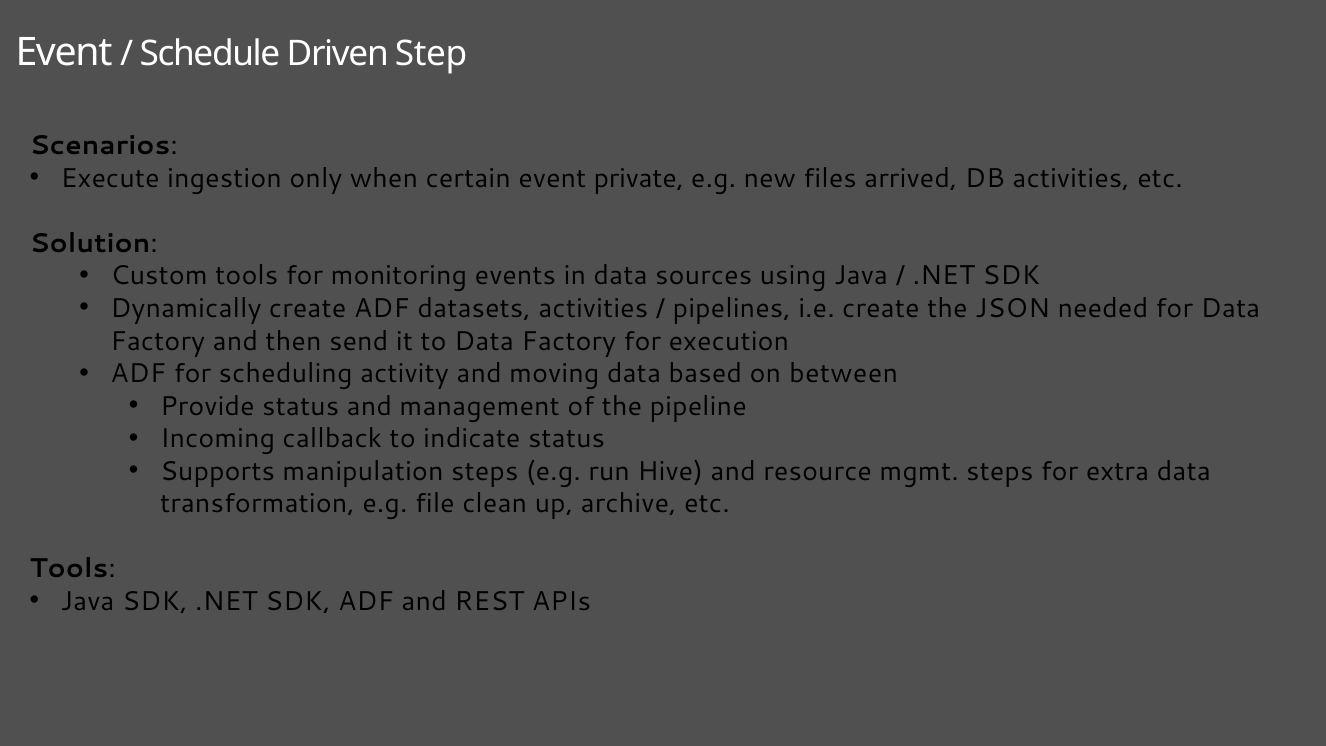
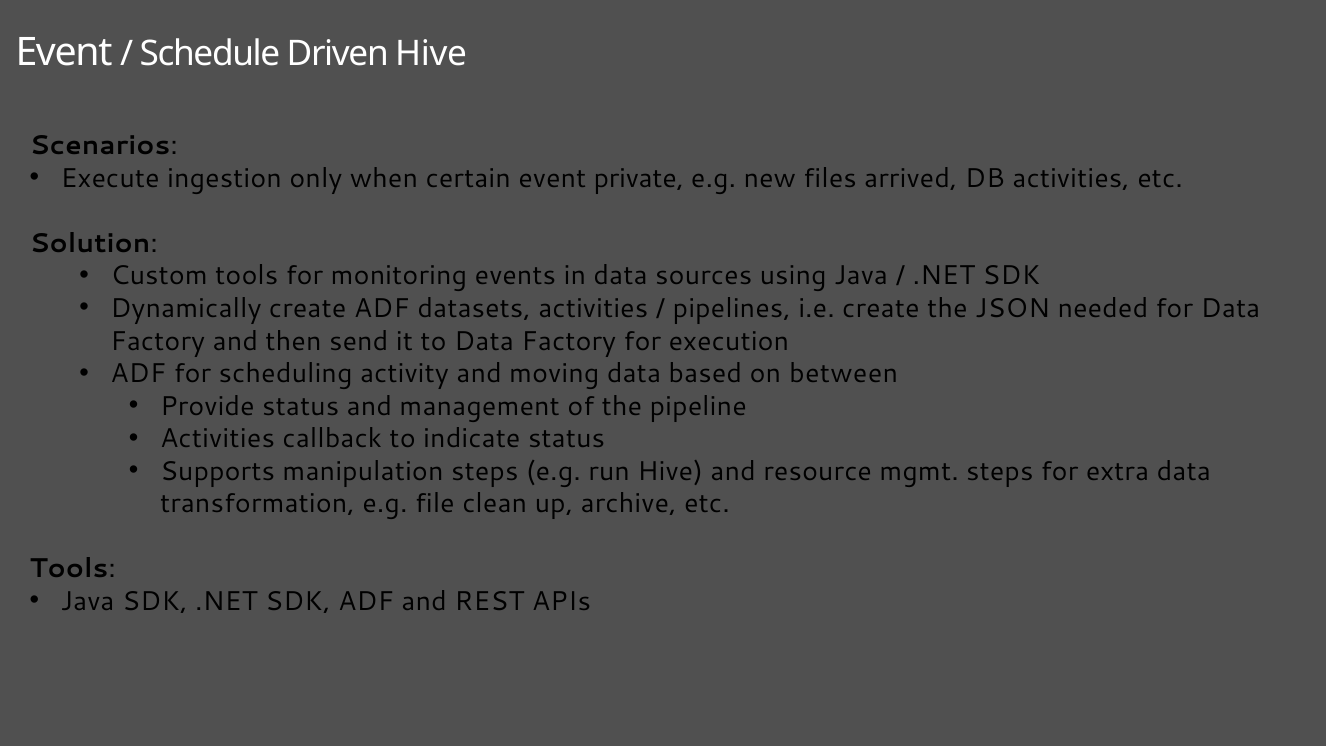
Driven Step: Step -> Hive (431, 54)
Incoming: Incoming -> Activities (218, 438)
